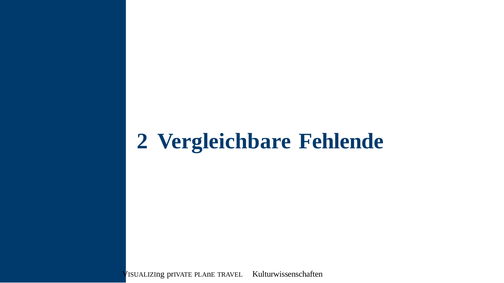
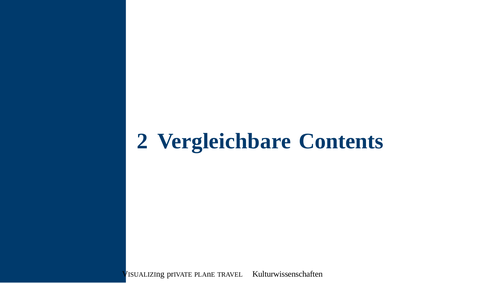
Fehlende: Fehlende -> Contents (341, 142)
